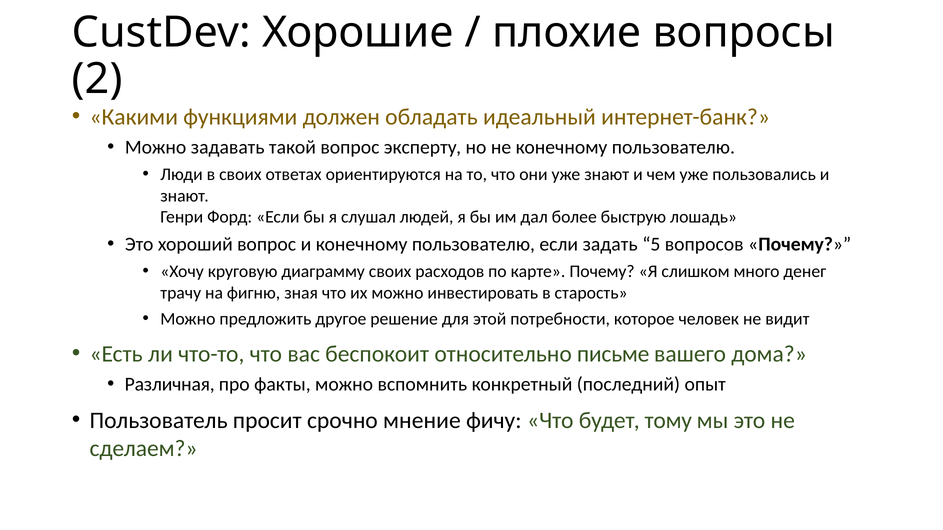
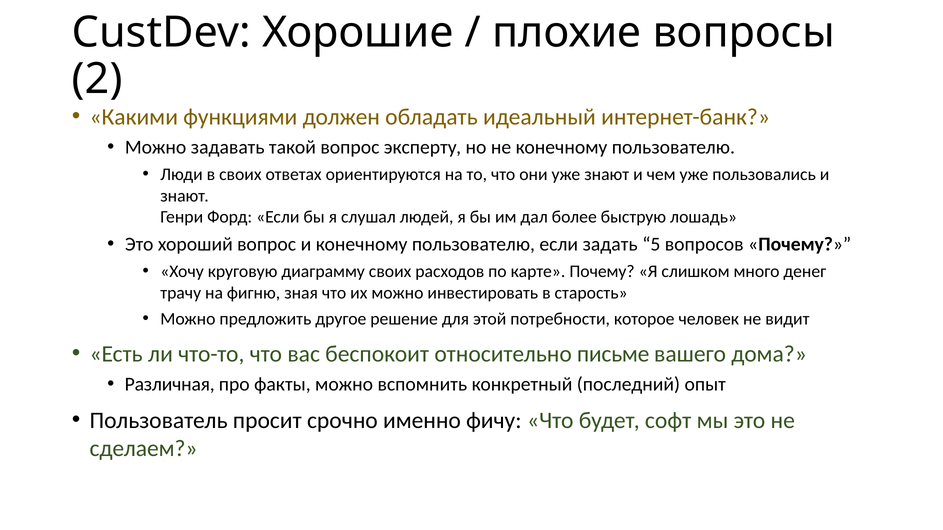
мнение: мнение -> именно (422, 421)
тому: тому -> софт (668, 421)
